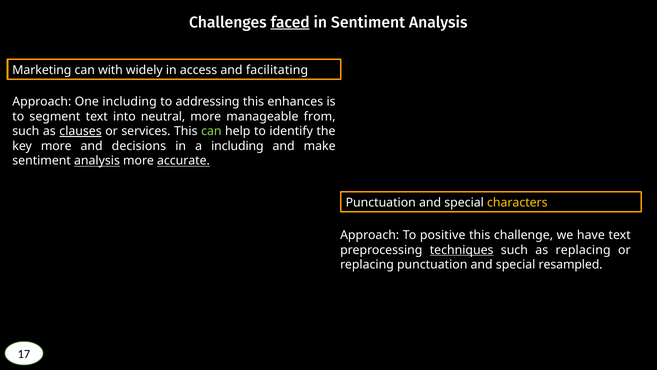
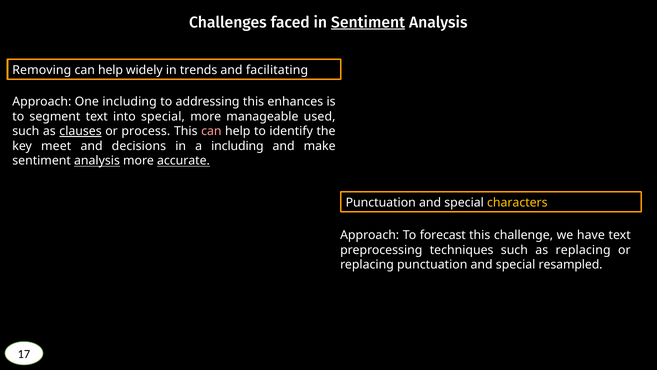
faced underline: present -> none (290, 22)
Sentiment underline: none -> present (368, 22)
Marketing: Marketing -> Removing (42, 70)
with: with -> help (111, 70)
access: access -> trends (199, 70)
into neutral: neutral -> special (163, 116)
from: from -> used (320, 116)
services: services -> process (146, 131)
can colour: light green -> pink (211, 131)
key more: more -> meet (56, 146)
positive: positive -> forecast (443, 235)
techniques underline: present -> none (462, 250)
